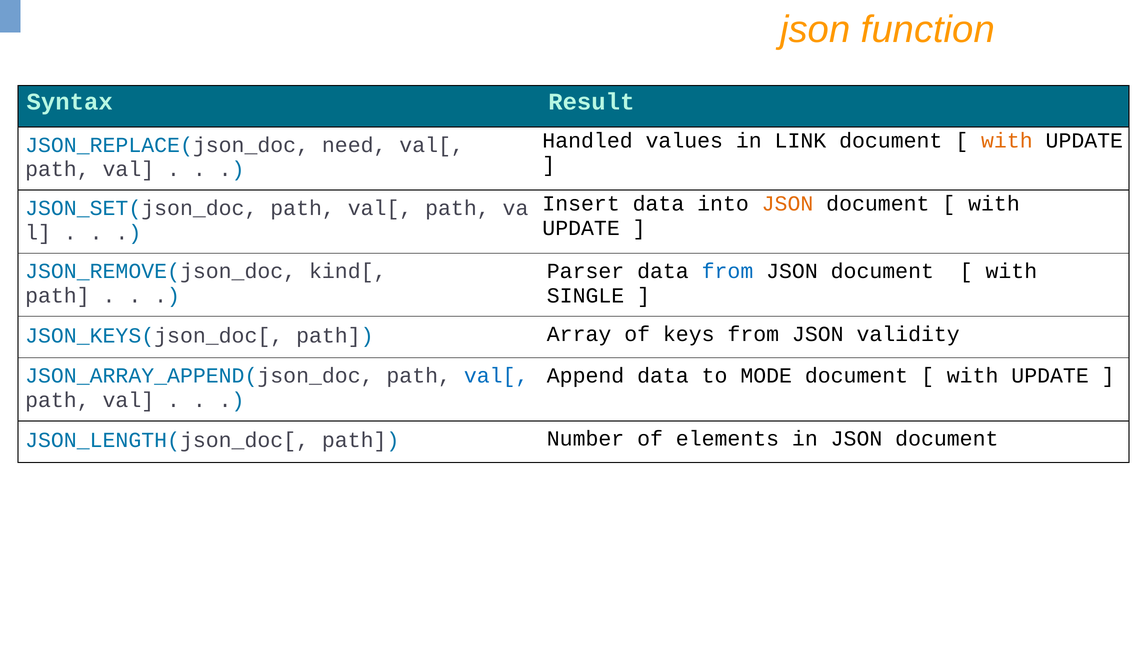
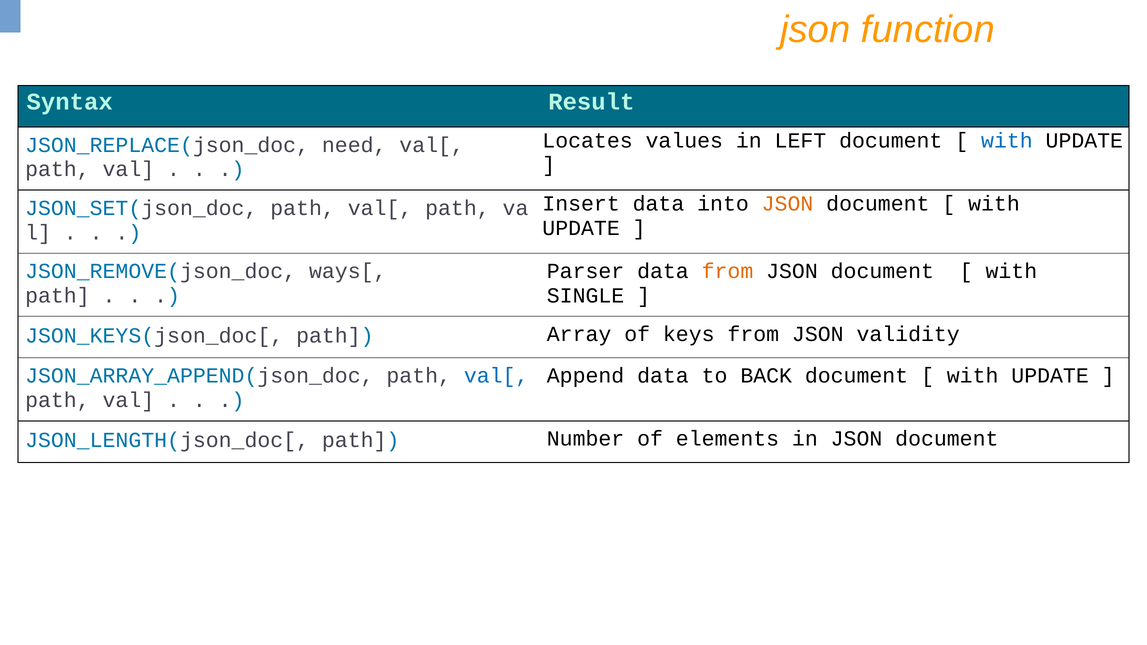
Handled: Handled -> Locates (588, 141)
LINK: LINK -> LEFT (800, 141)
with colour: orange -> blue (1007, 141)
kind[: kind[ -> ways[ (348, 271)
from colour: blue -> orange (727, 271)
MODE: MODE -> BACK (766, 376)
